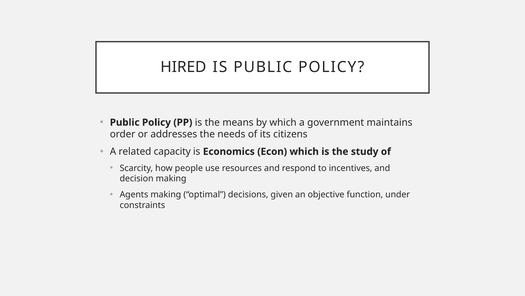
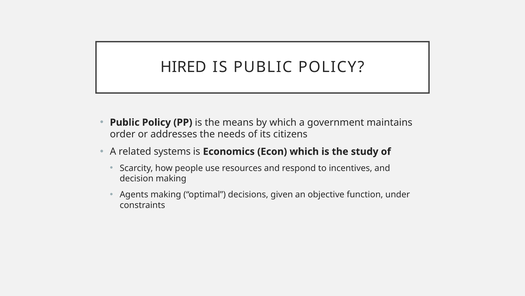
capacity: capacity -> systems (172, 151)
